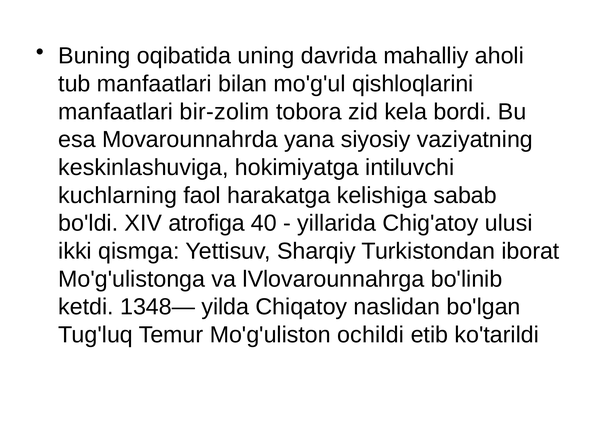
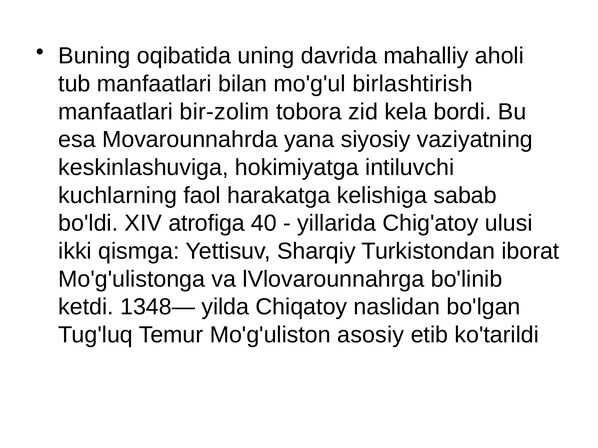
qishloqlarini: qishloqlarini -> birlashtirish (413, 84)
ochildi: ochildi -> asosiy (371, 335)
